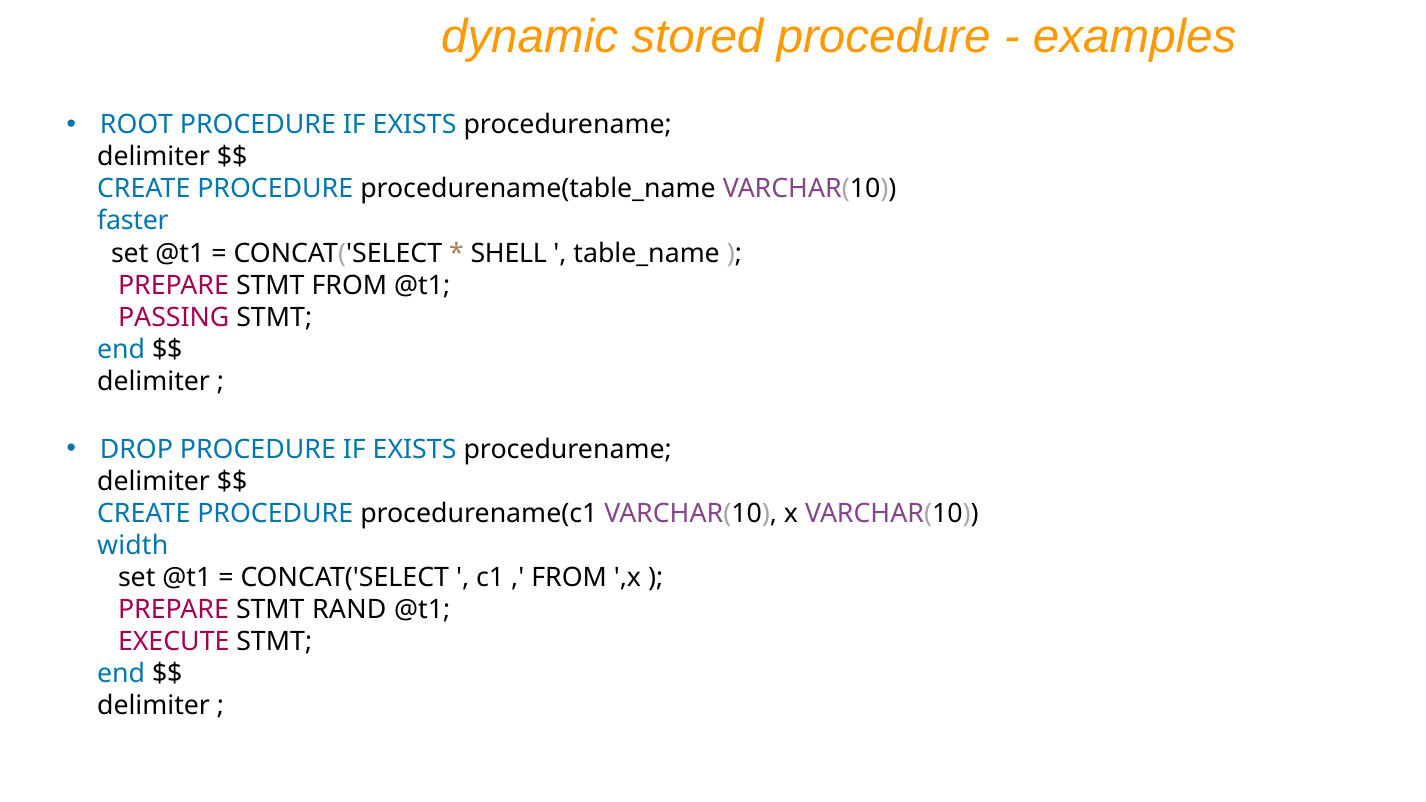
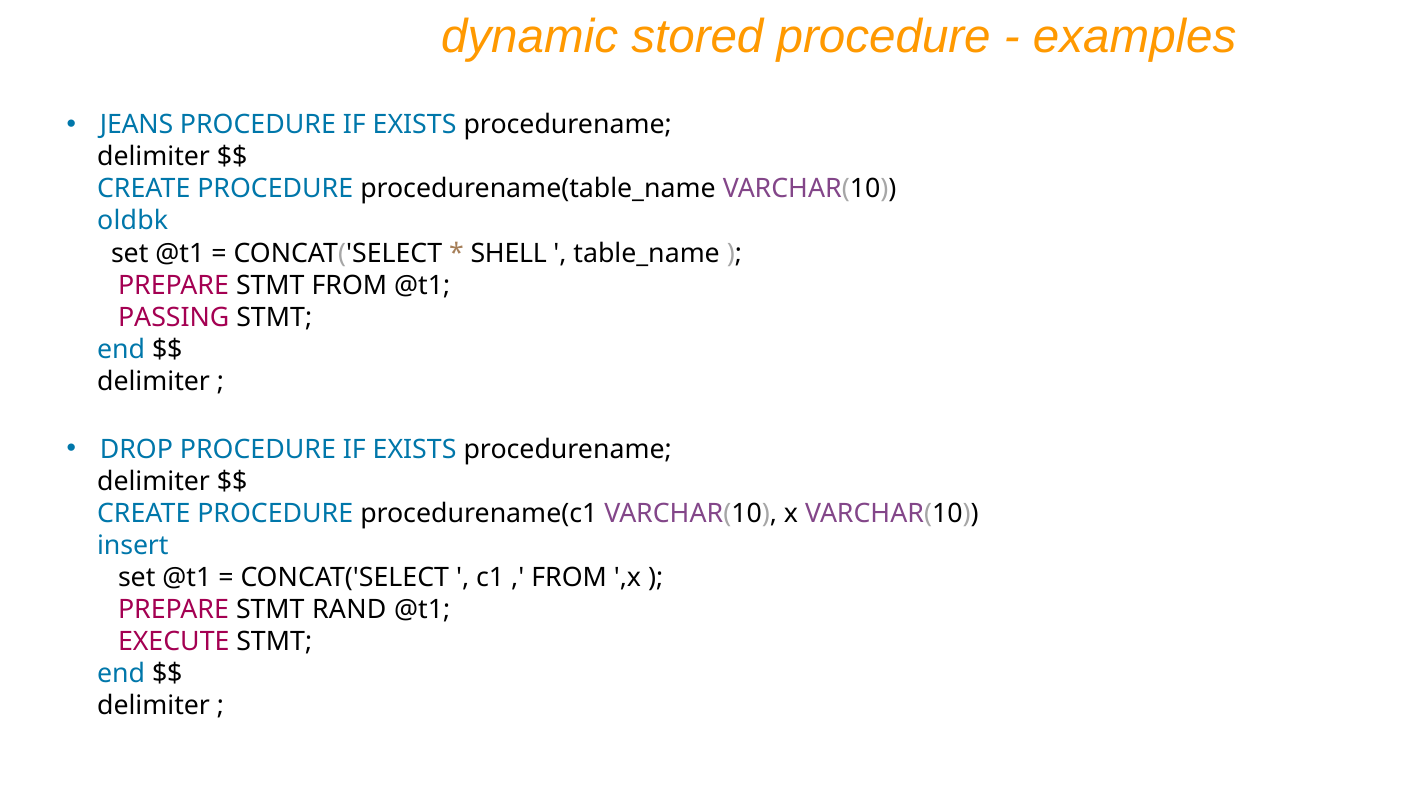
ROOT: ROOT -> JEANS (137, 125)
faster: faster -> oldbk (133, 221)
width: width -> insert (133, 546)
